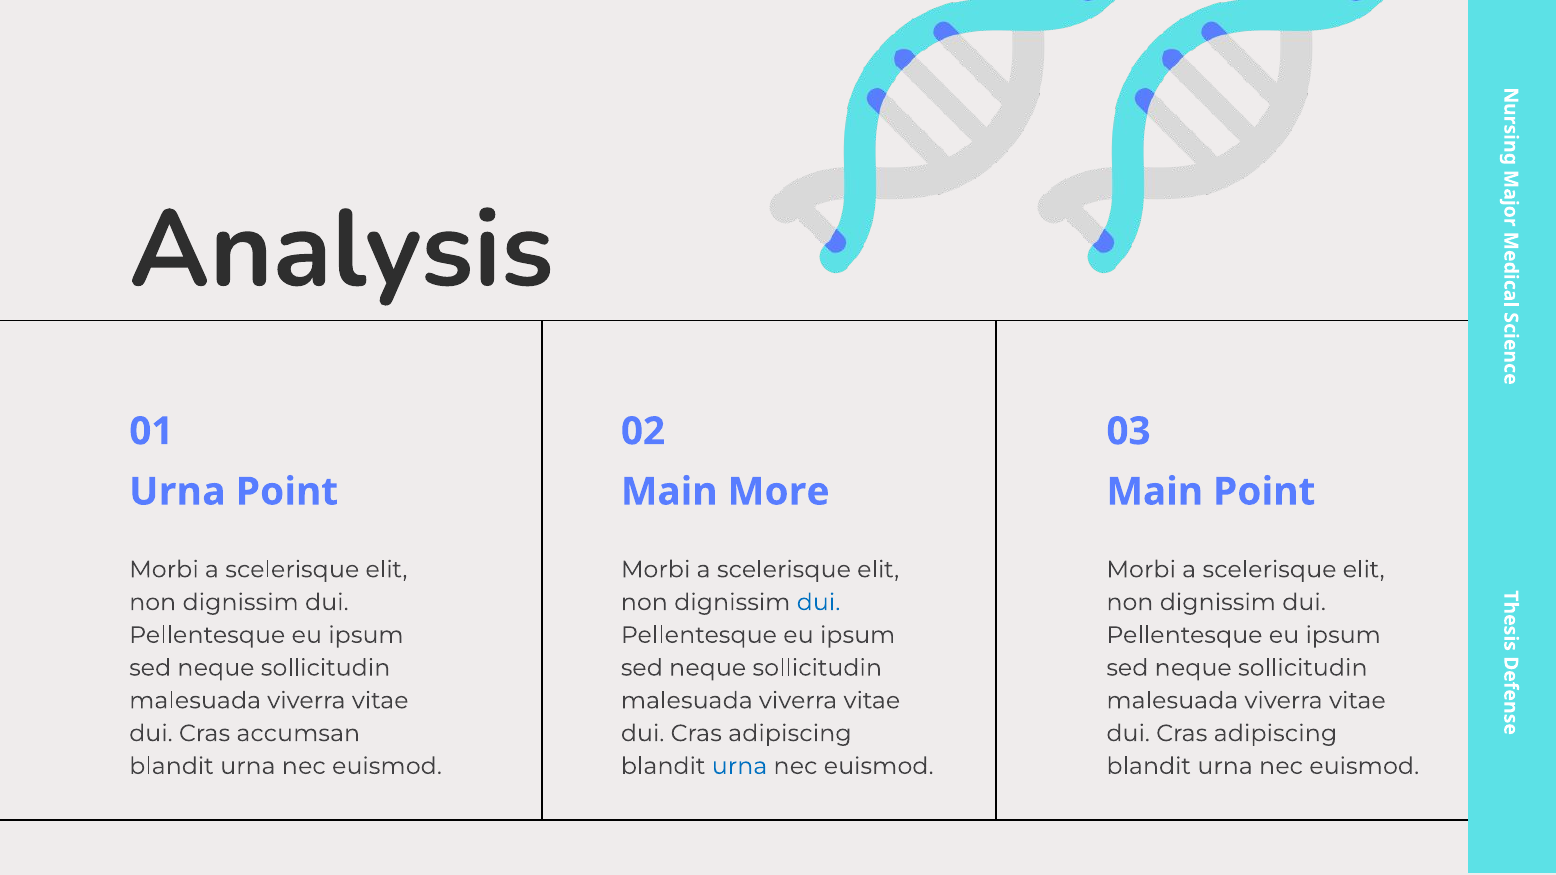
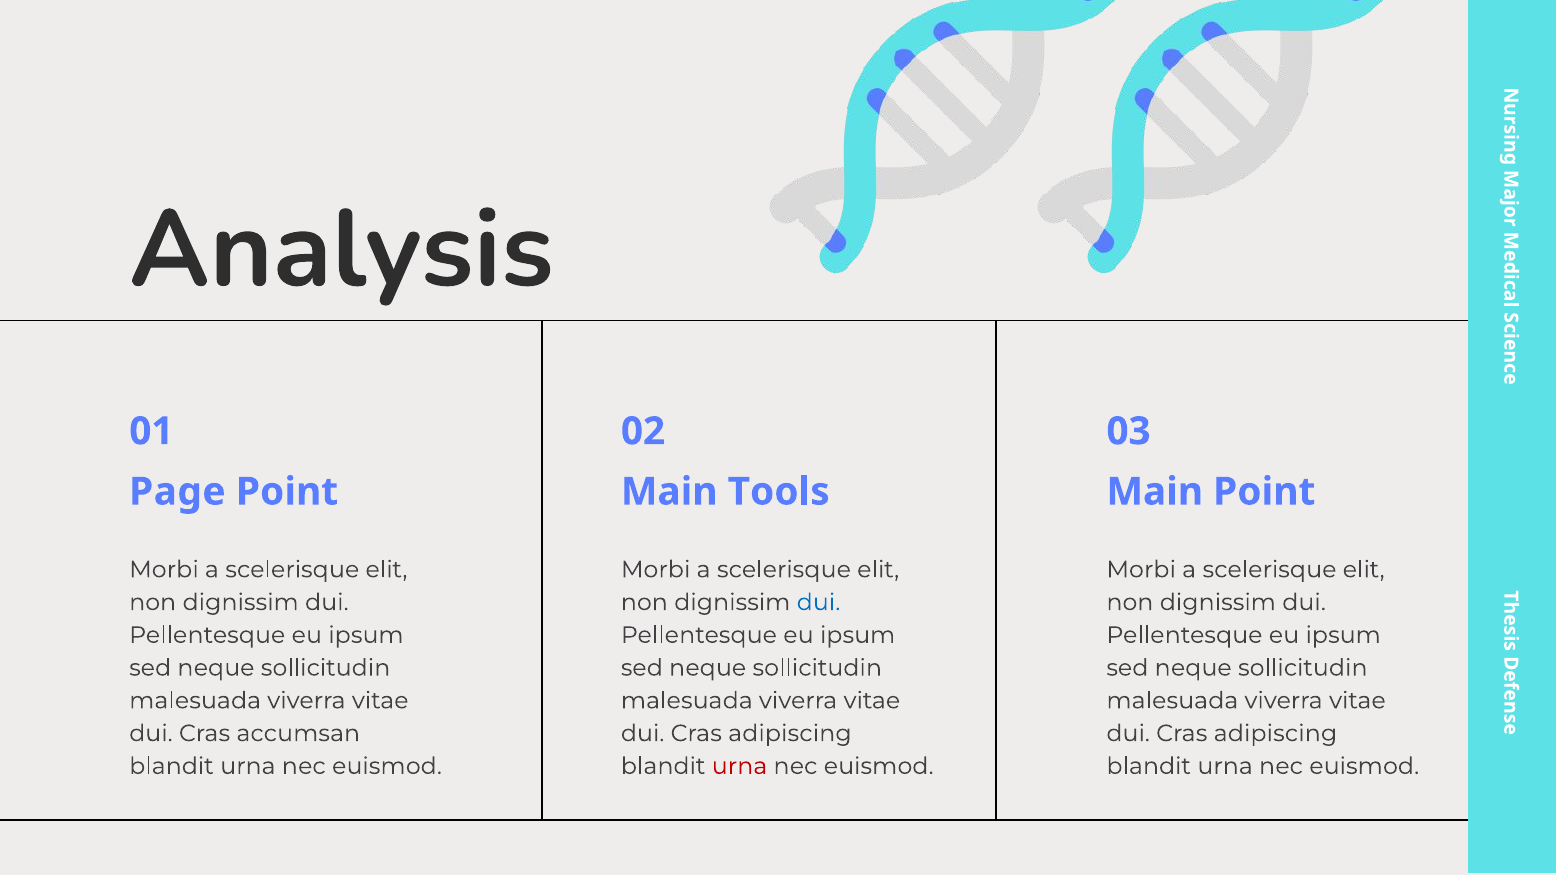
Urna: Urna -> Page (177, 492)
More: More -> Tools (779, 492)
urna colour: blue -> red (740, 766)
